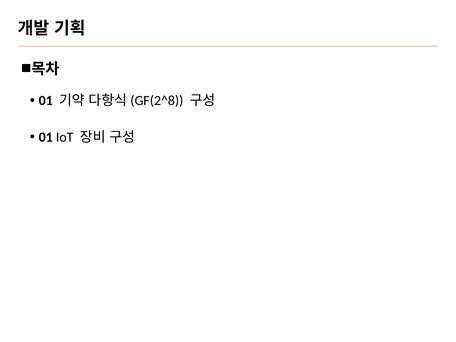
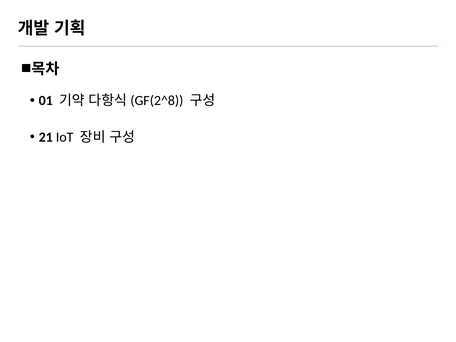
01: 01 -> 21 (46, 137)
